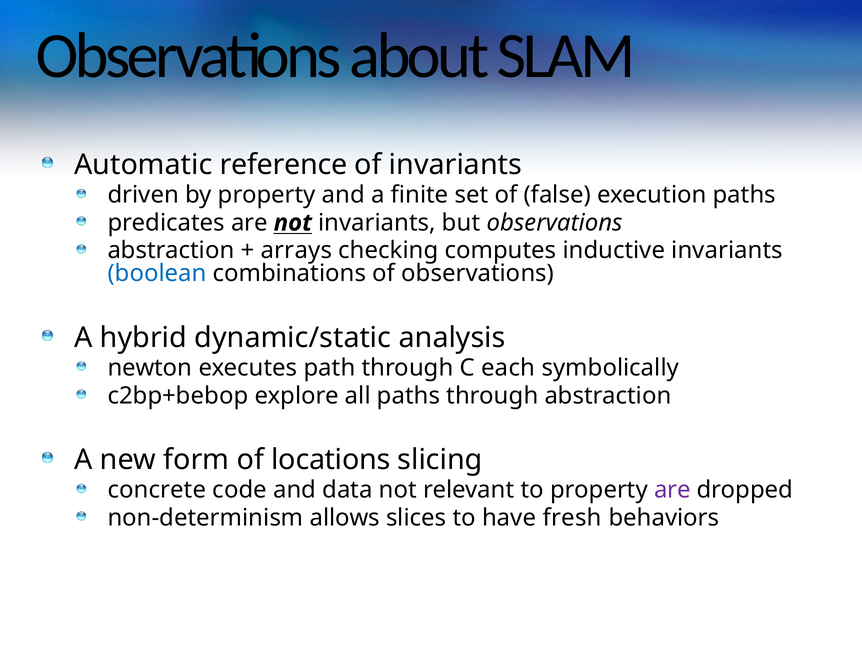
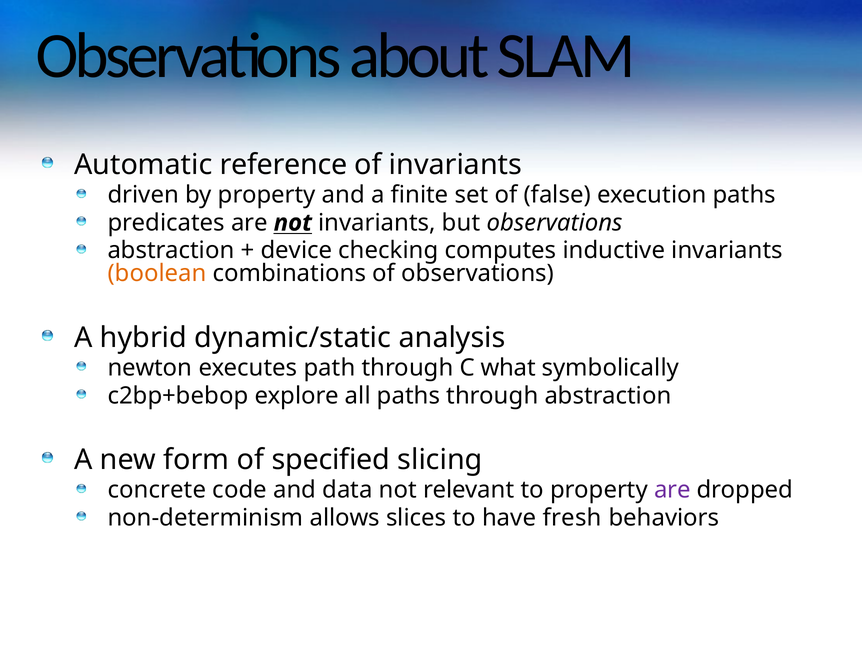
arrays: arrays -> device (296, 251)
boolean colour: blue -> orange (157, 274)
each: each -> what (508, 368)
locations: locations -> specified (331, 460)
